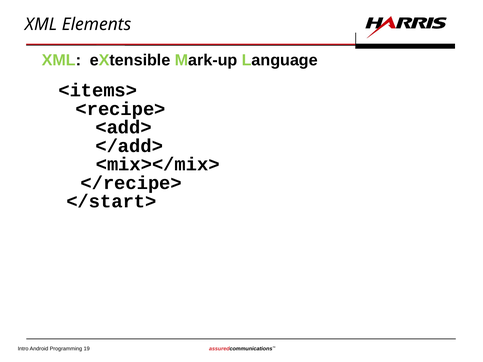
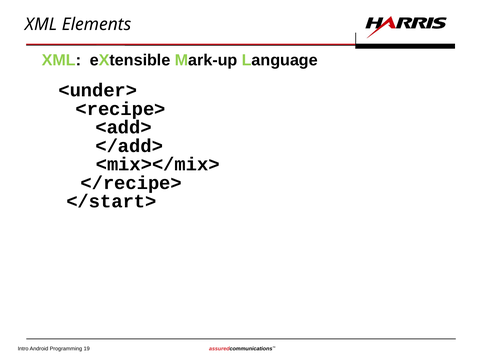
<items>: <items> -> <under> (98, 90)
